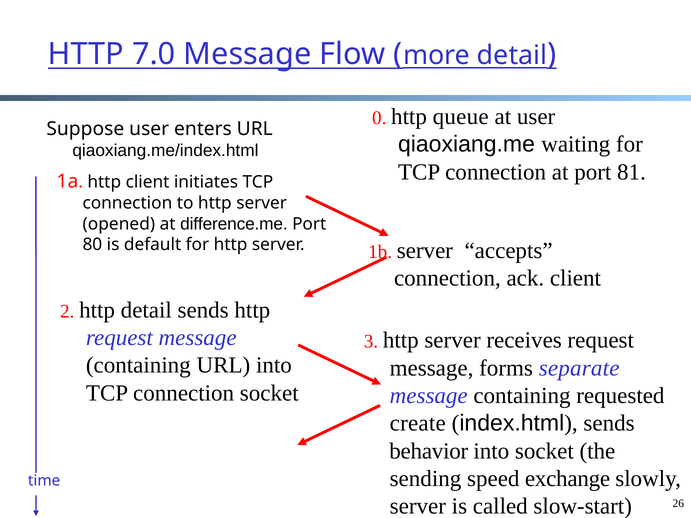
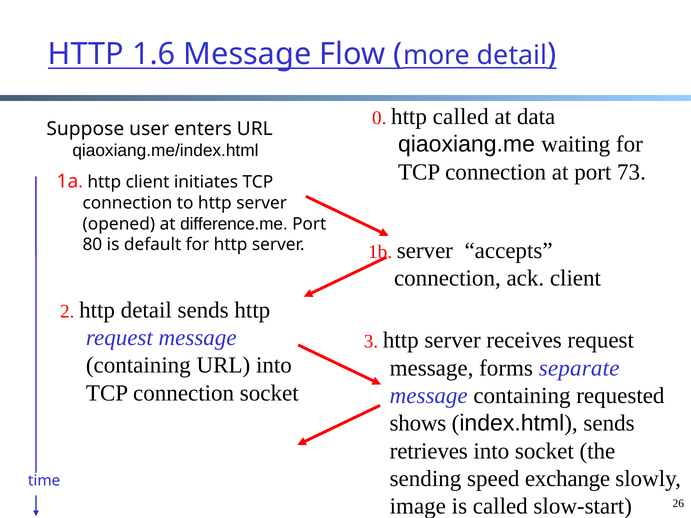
7.0: 7.0 -> 1.6 (154, 54)
http queue: queue -> called (461, 117)
at user: user -> data (536, 117)
81: 81 -> 73 (631, 172)
create: create -> shows (418, 423)
behavior: behavior -> retrieves (429, 451)
server: server -> image (418, 506)
